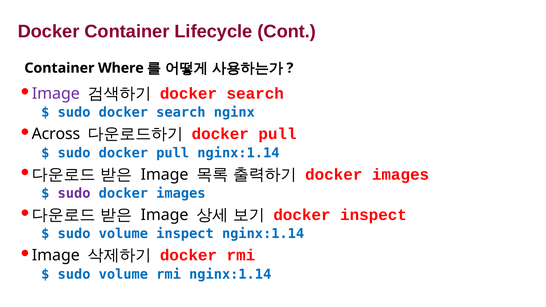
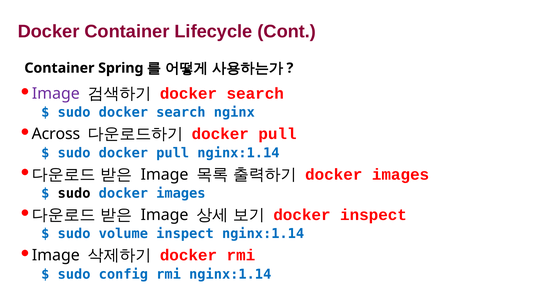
Where: Where -> Spring (121, 68)
sudo colour: purple -> black (74, 193)
volume: volume -> config (123, 274)
